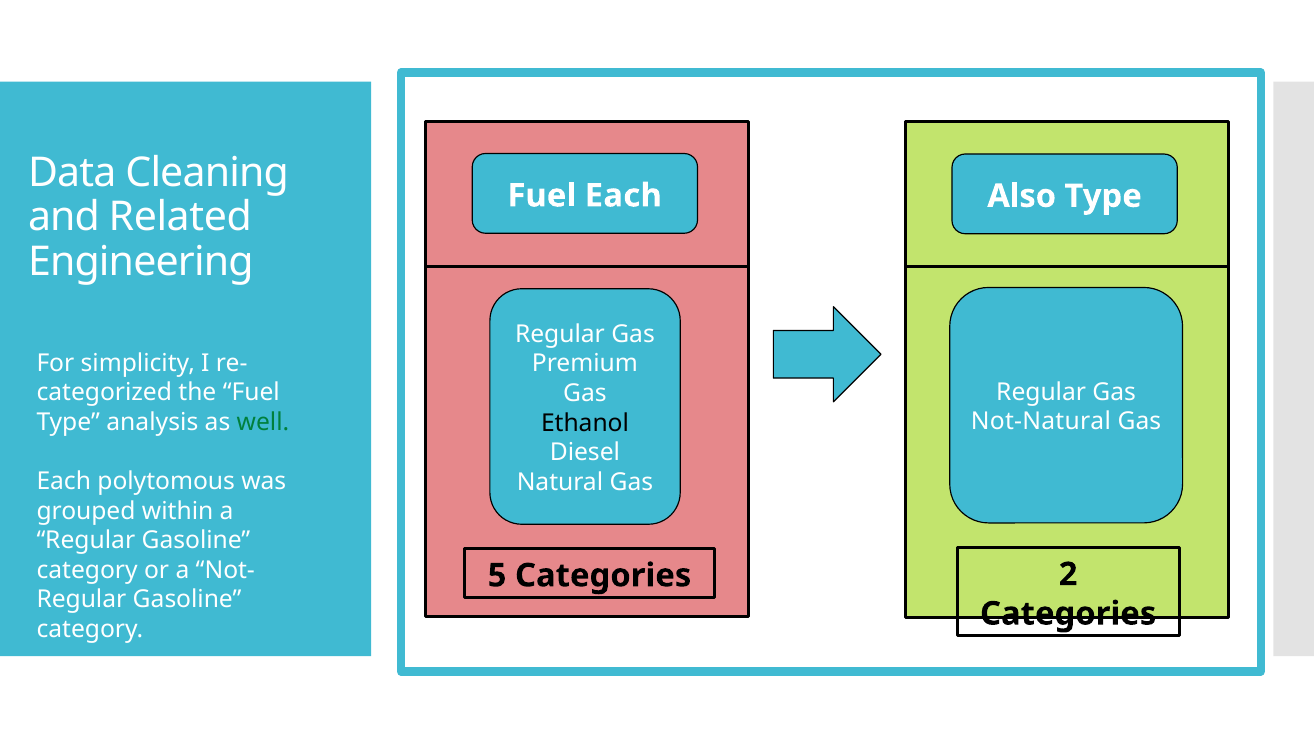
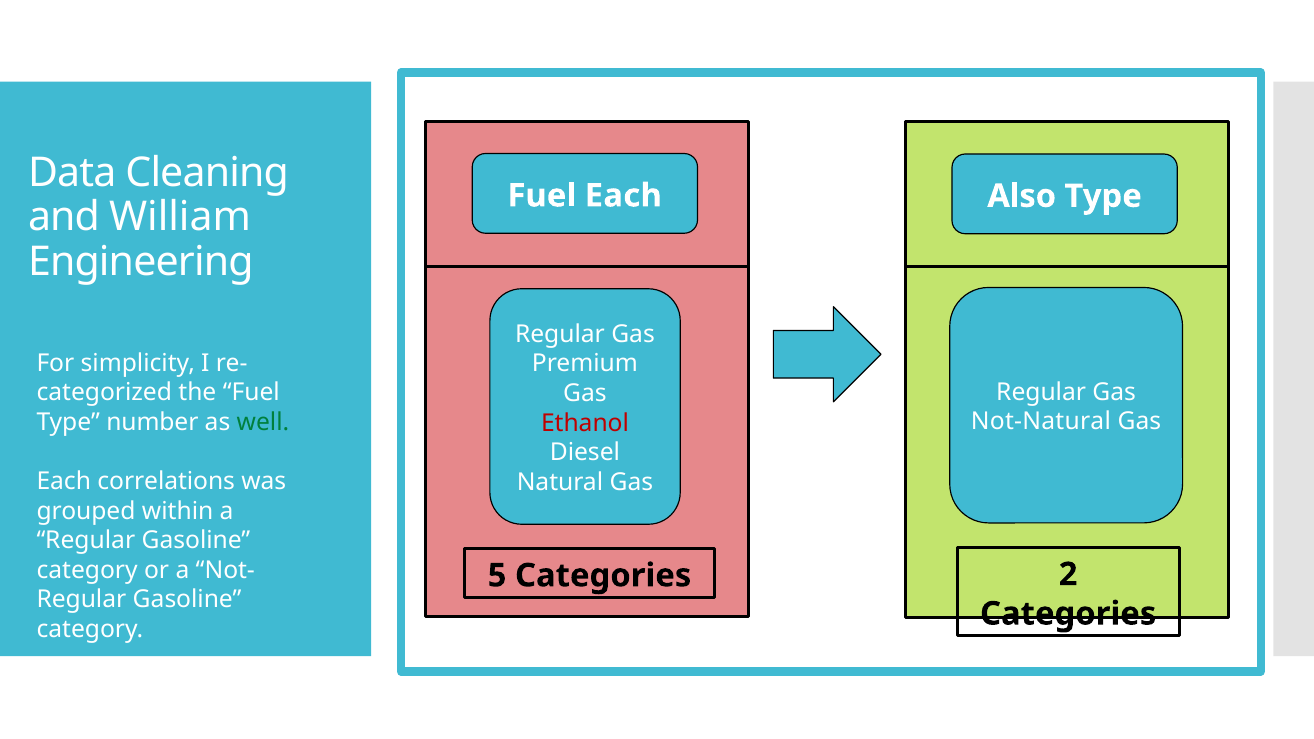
Related: Related -> William (180, 217)
analysis: analysis -> number (152, 422)
Ethanol colour: black -> red (585, 423)
polytomous: polytomous -> correlations (166, 482)
